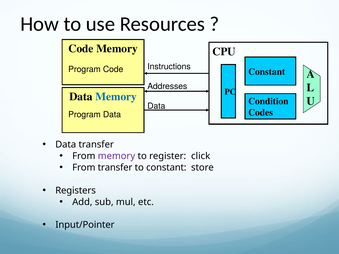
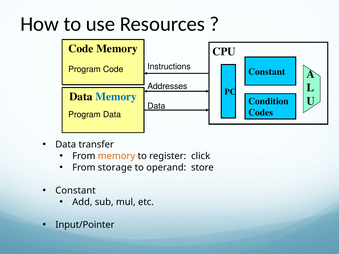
memory colour: purple -> orange (117, 156)
From transfer: transfer -> storage (115, 168)
to constant: constant -> operand (166, 168)
Registers: Registers -> Constant (76, 191)
